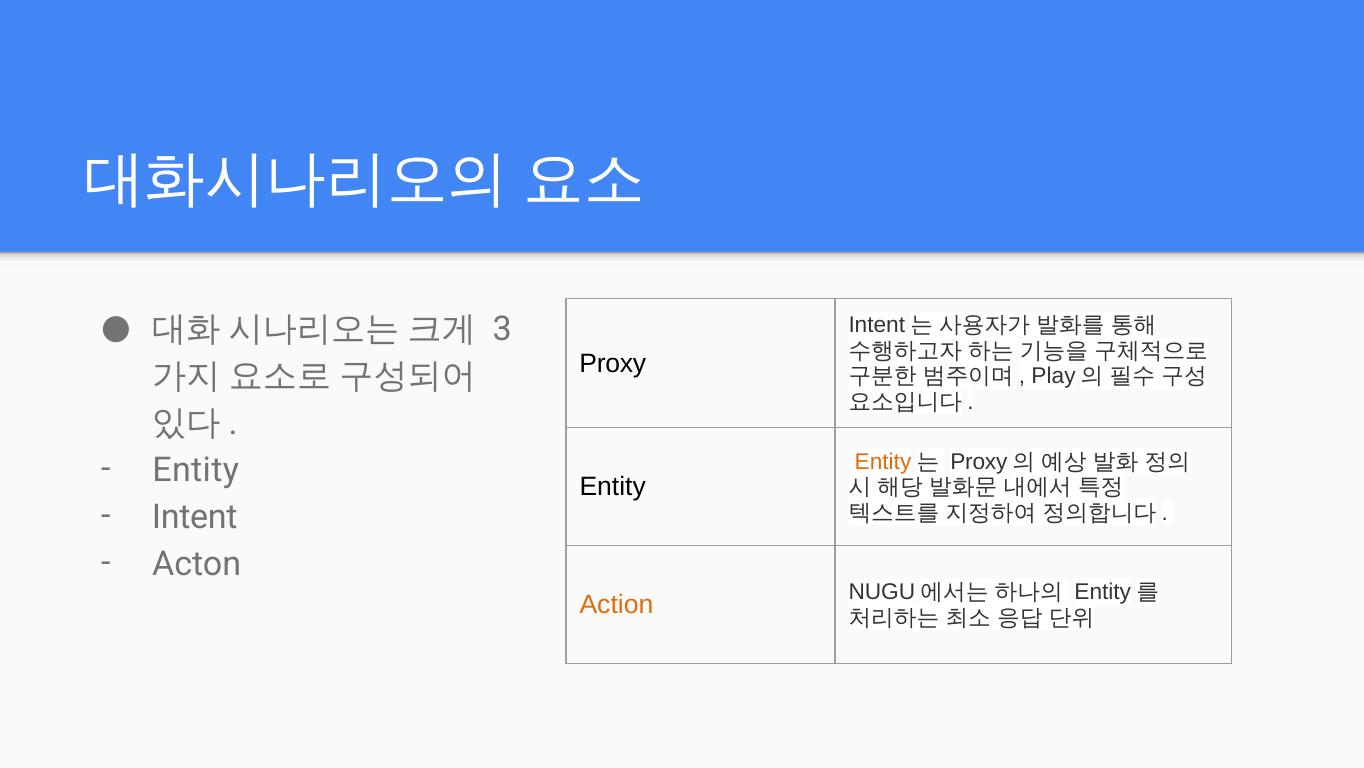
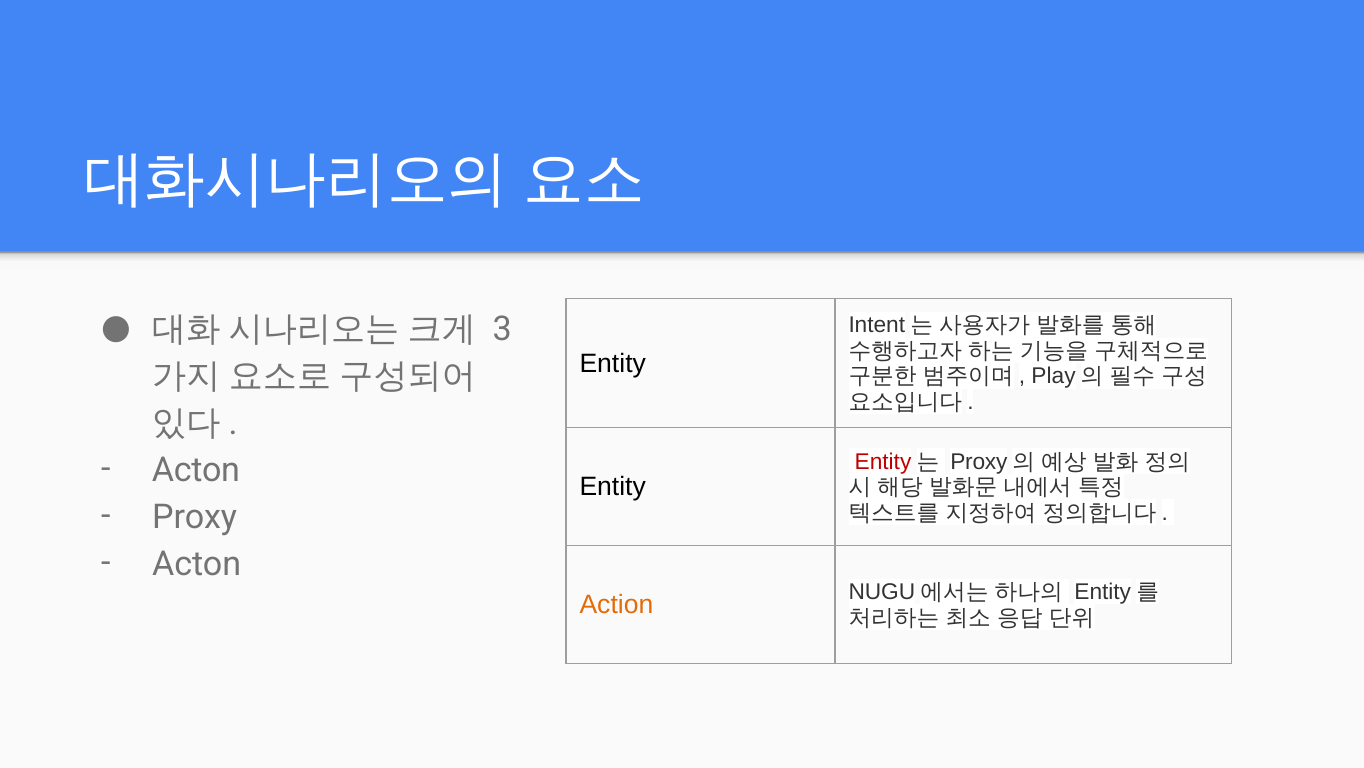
Proxy: Proxy -> Entity (613, 363)
Entity colour: orange -> red (883, 461)
Entity: Entity -> Acton (196, 470)
Intent: Intent -> Proxy (195, 517)
